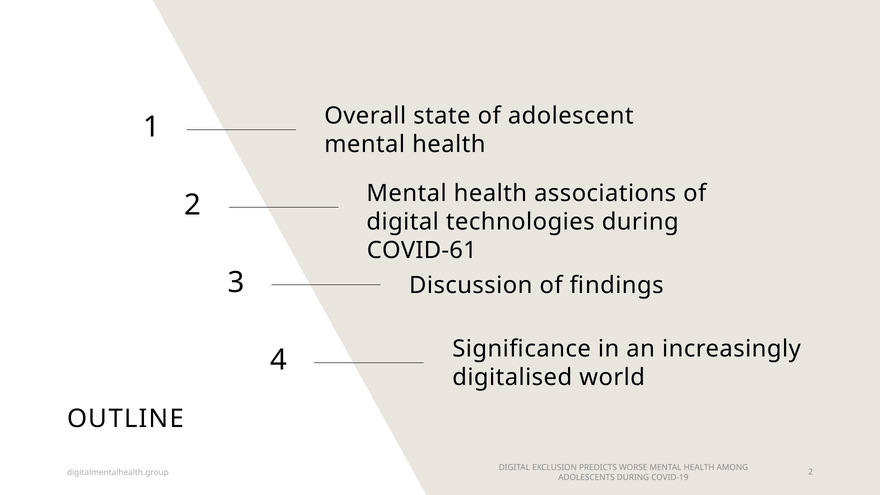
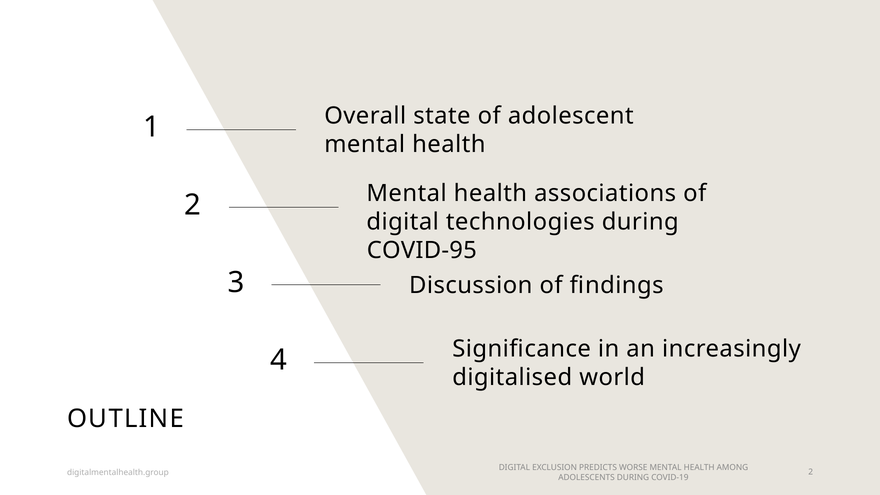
COVID-61: COVID-61 -> COVID-95 (422, 251)
